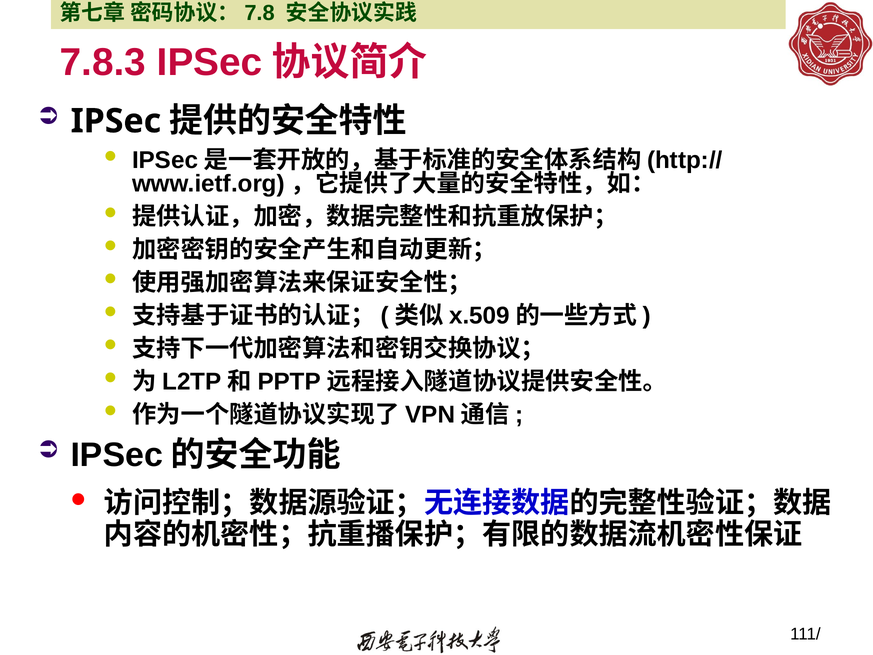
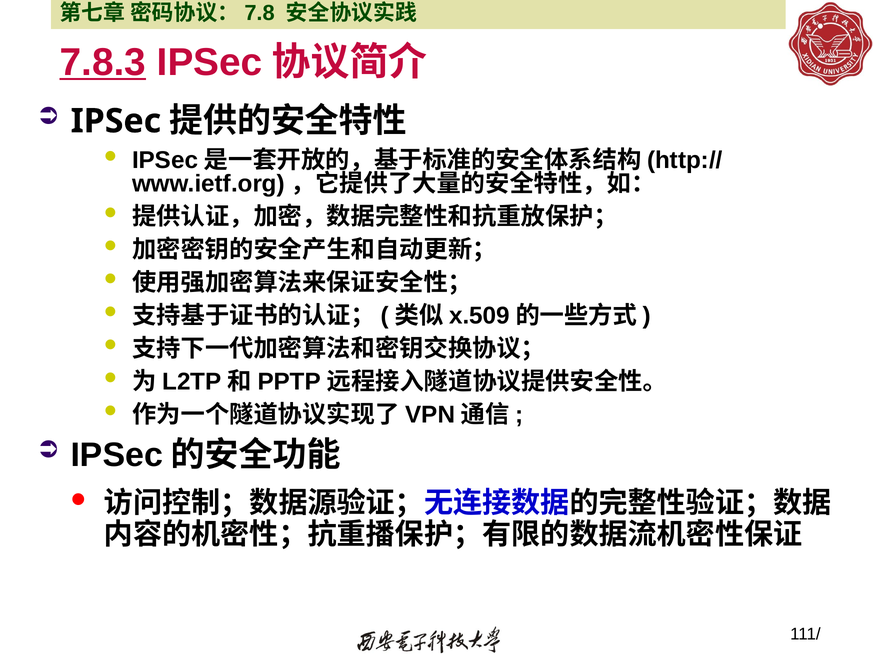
7.8.3 underline: none -> present (103, 62)
